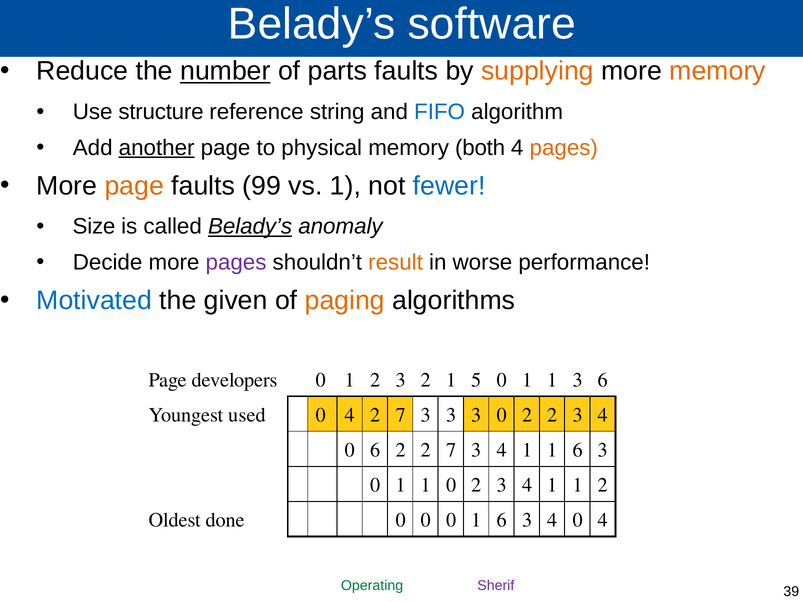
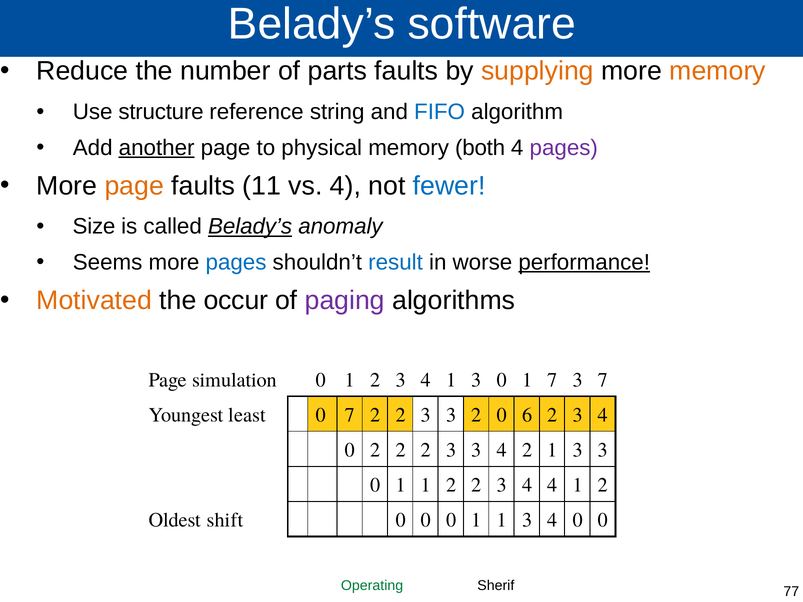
number underline: present -> none (225, 71)
pages colour: orange -> purple (564, 148)
99: 99 -> 11 (262, 186)
vs 1: 1 -> 4 (346, 186)
Decide: Decide -> Seems (108, 262)
pages colour: purple -> blue (236, 262)
result colour: orange -> blue (396, 262)
performance underline: none -> present (584, 262)
Motivated colour: blue -> orange (94, 300)
given: given -> occur (236, 300)
paging colour: orange -> purple (345, 300)
developers: developers -> simulation (235, 380)
1 2 3 2: 2 -> 4 (426, 380)
5: 5 -> 3 (477, 380)
1: 1 -> 7 (552, 380)
3 6: 6 -> 7 (603, 380)
used: used -> least (247, 415)
4: 4 -> 7 (350, 415)
7: 7 -> 2 (401, 415)
3 3 3: 3 -> 2 (477, 415)
2: 2 -> 6 (527, 415)
0 6: 6 -> 2 (375, 450)
7: 7 -> 3 (451, 450)
1: 1 -> 2 (527, 450)
6: 6 -> 3 (578, 450)
1 1 0: 0 -> 2 (451, 485)
2 3 4 1: 1 -> 4 (552, 485)
done: done -> shift (225, 520)
0 0 1 6: 6 -> 1 (502, 520)
4 0 4: 4 -> 0 (603, 520)
Sherif colour: purple -> black (496, 586)
39: 39 -> 77 (791, 592)
